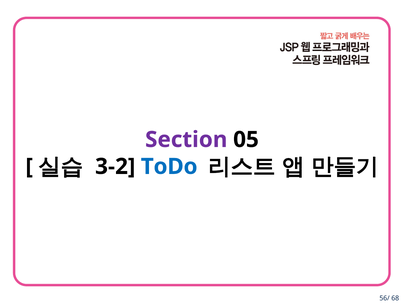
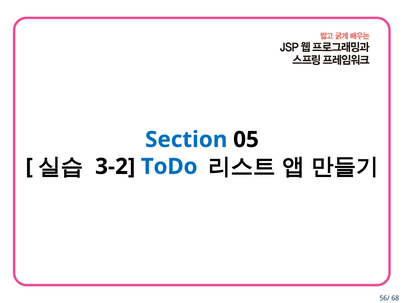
Section colour: purple -> blue (186, 140)
